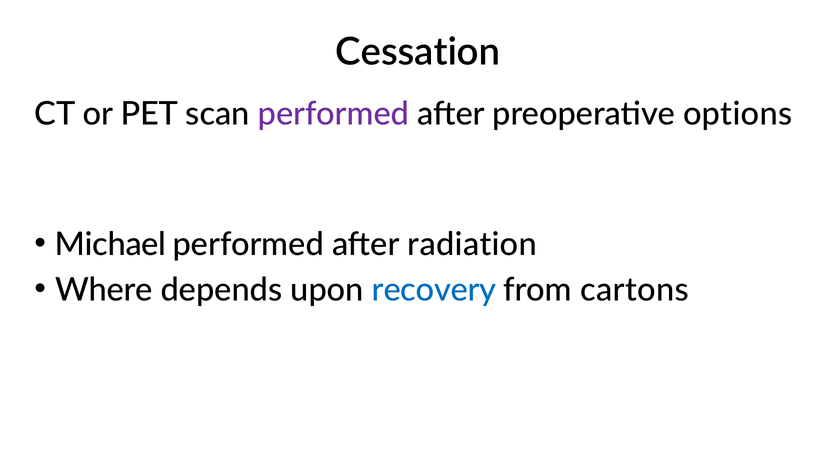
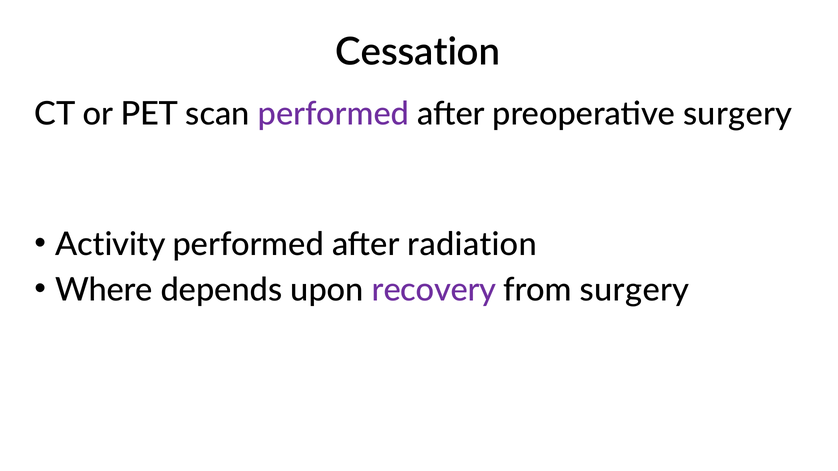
preoperative options: options -> surgery (738, 114)
Michael: Michael -> Activity (110, 245)
recovery colour: blue -> purple (434, 290)
from cartons: cartons -> surgery (635, 290)
